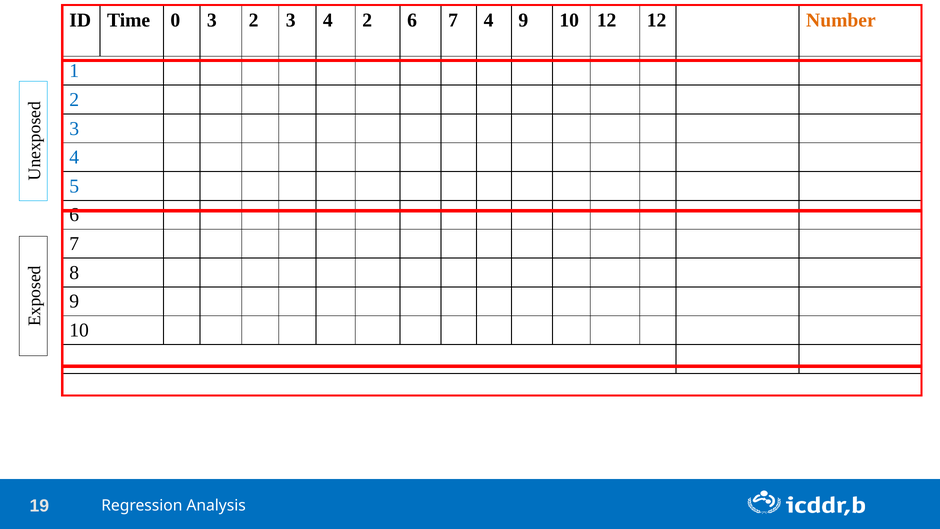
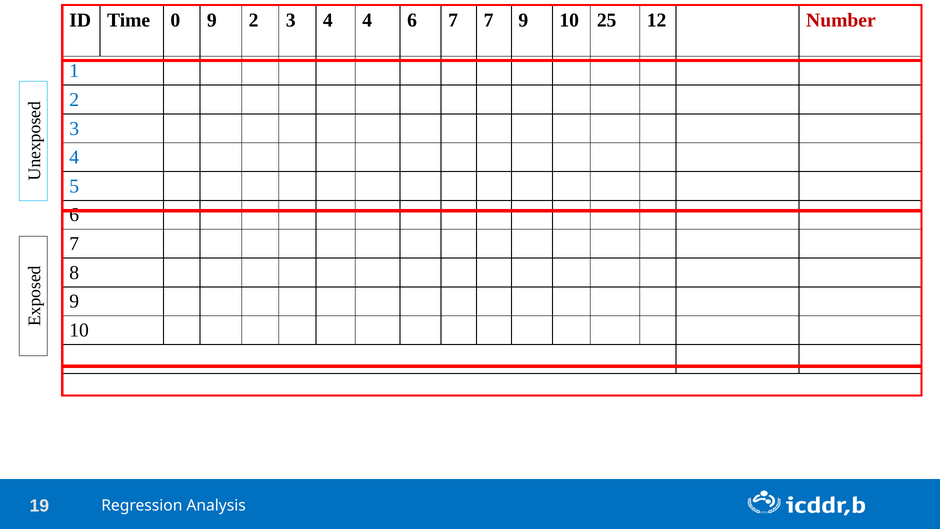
0 3: 3 -> 9 (212, 20)
4 2: 2 -> 4 (367, 20)
6 7 4: 4 -> 7 (489, 20)
10 12: 12 -> 25 (607, 20)
Number colour: orange -> red (841, 20)
